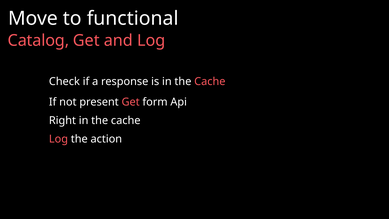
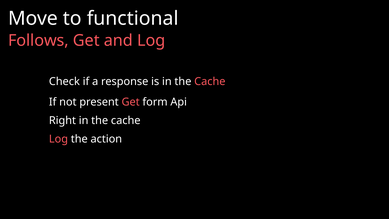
Catalog: Catalog -> Follows (38, 40)
